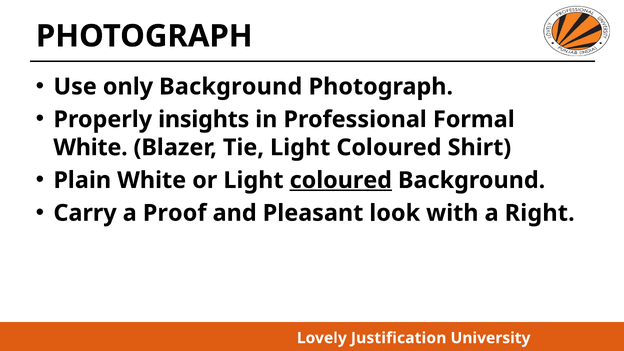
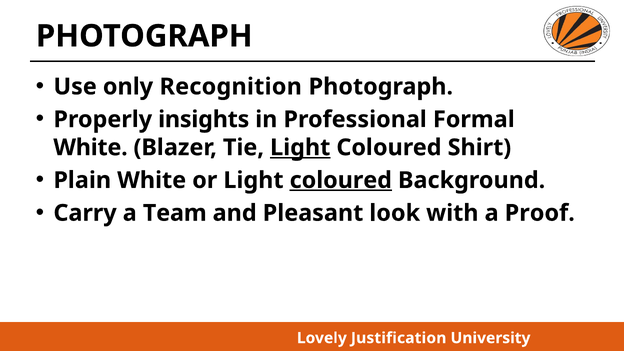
only Background: Background -> Recognition (231, 87)
Light underline: none -> present (300, 148)
Proof: Proof -> Team (175, 213)
Right: Right -> Proof (540, 213)
